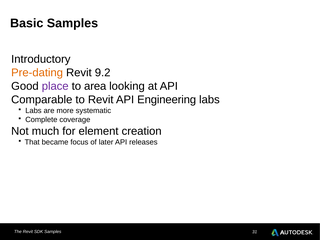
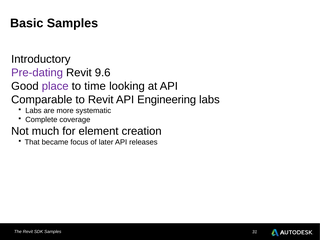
Pre-dating colour: orange -> purple (37, 73)
9.2: 9.2 -> 9.6 (103, 73)
area: area -> time (95, 86)
